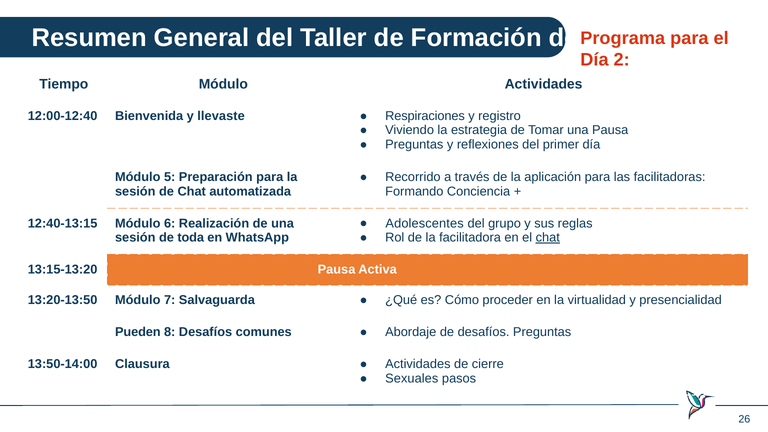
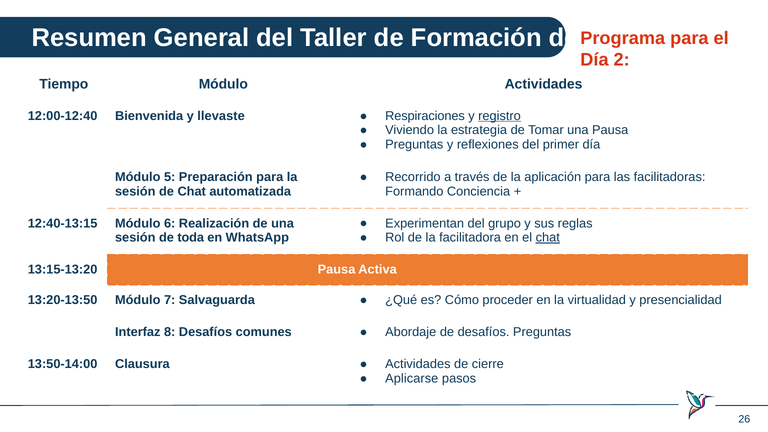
registro underline: none -> present (500, 116)
Adolescentes: Adolescentes -> Experimentan (425, 223)
Pueden: Pueden -> Interfaz (138, 332)
Sexuales: Sexuales -> Aplicarse (412, 378)
